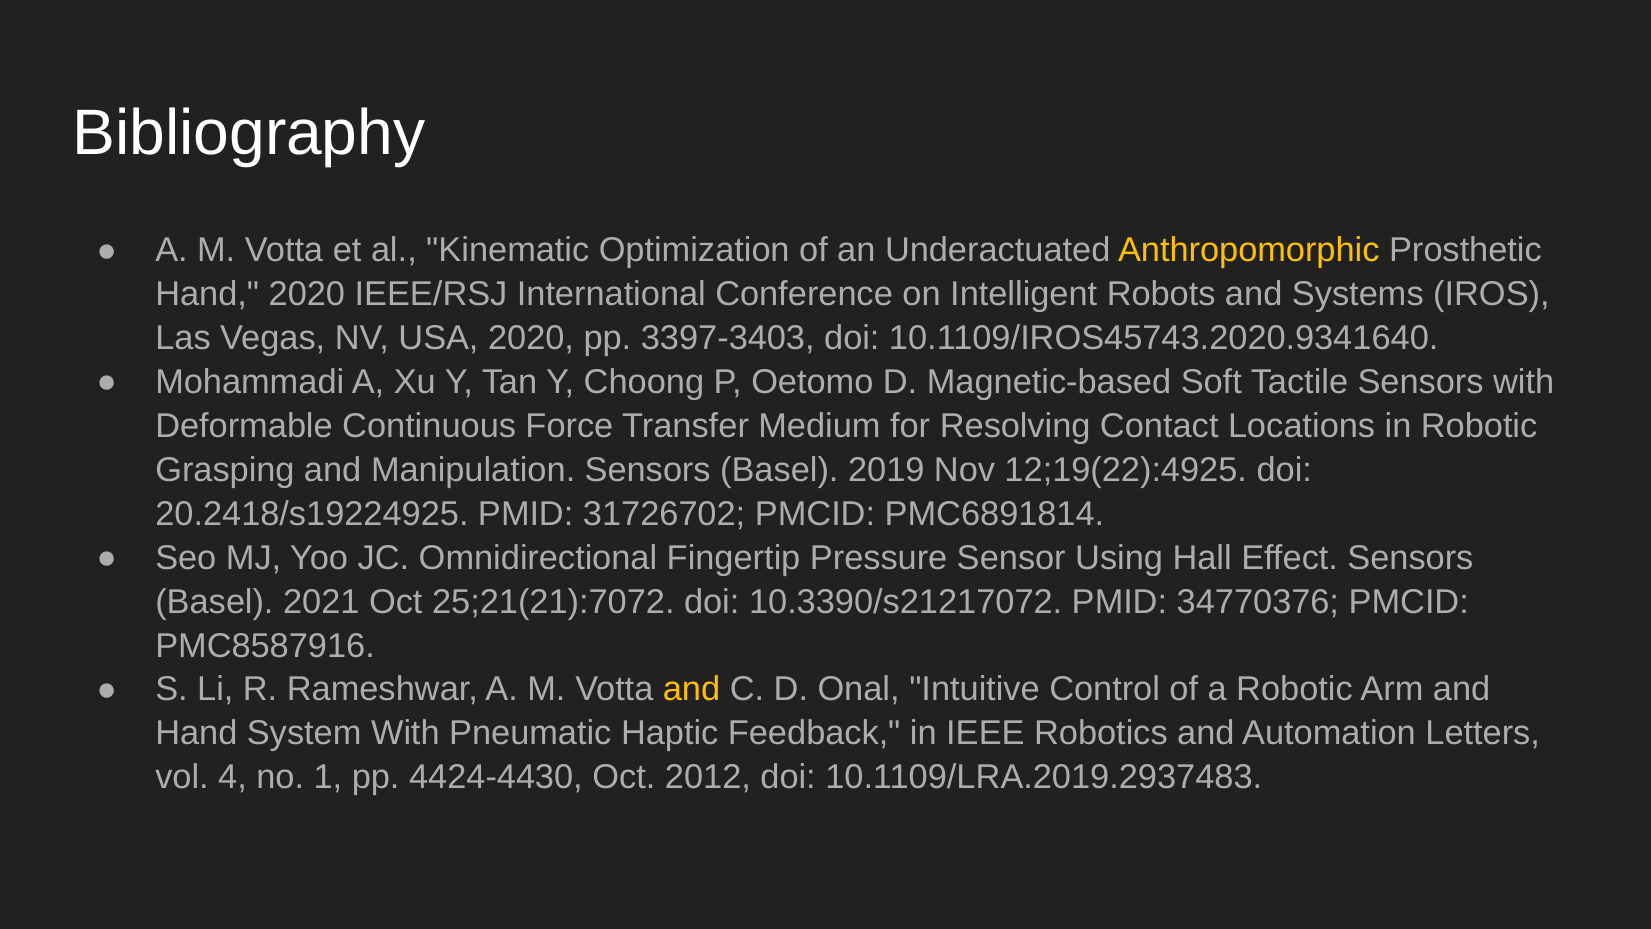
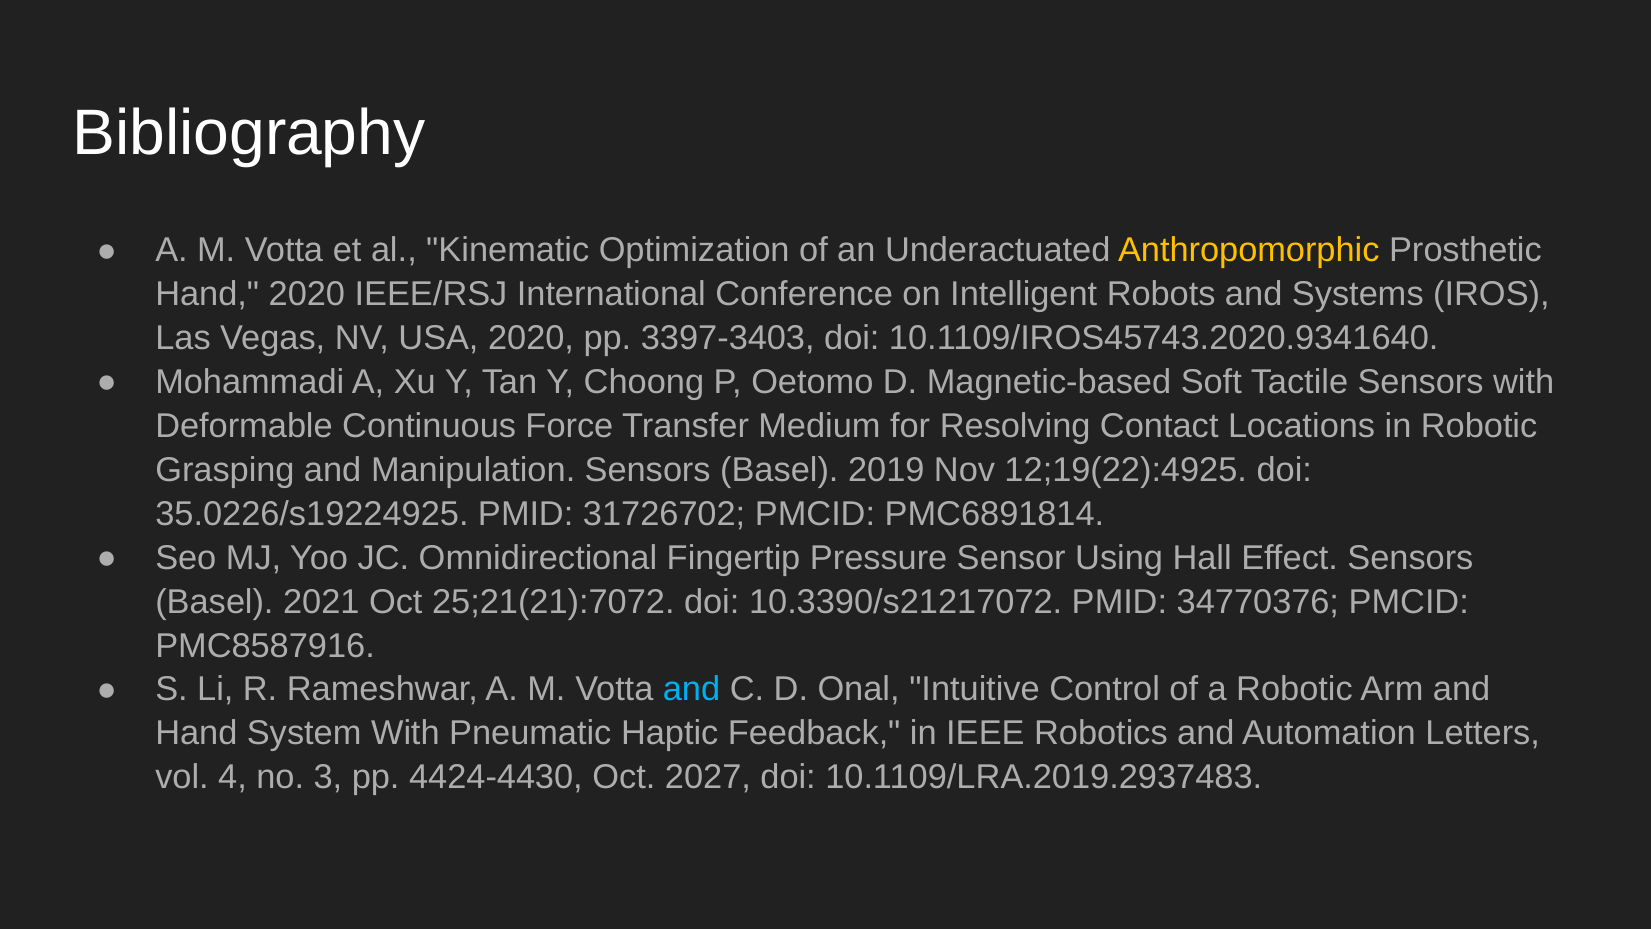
20.2418/s19224925: 20.2418/s19224925 -> 35.0226/s19224925 (312, 514)
and colour: yellow -> light blue (692, 689)
1: 1 -> 3 (328, 777)
2012: 2012 -> 2027 (708, 777)
